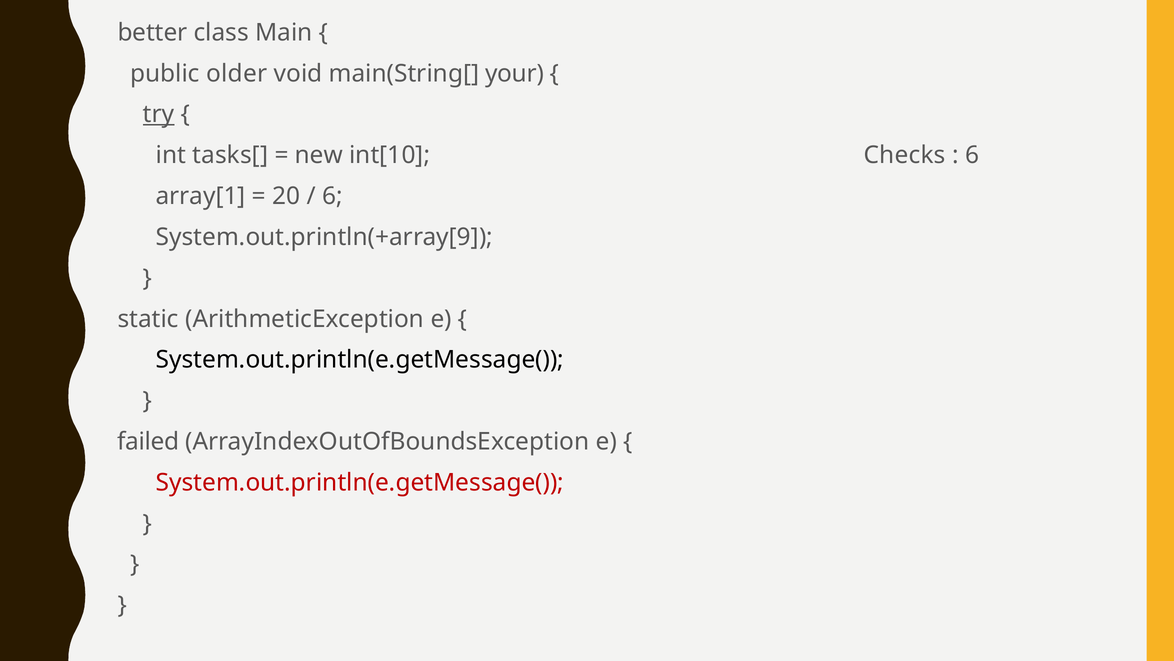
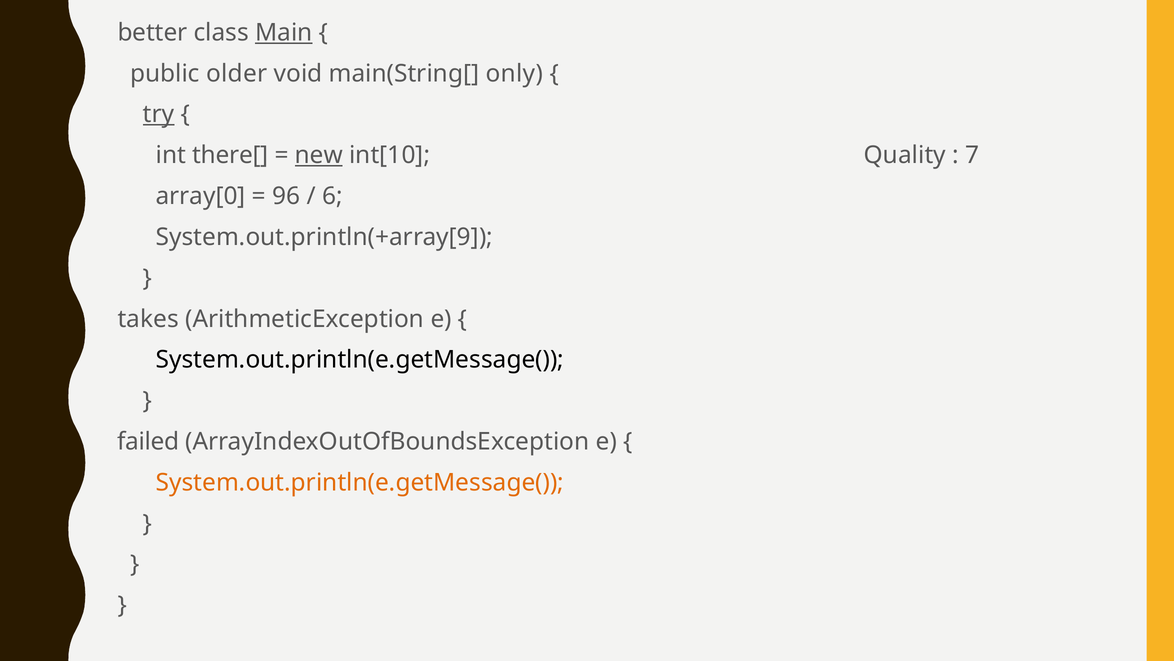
Main underline: none -> present (284, 33)
your: your -> only (514, 73)
Checks: Checks -> Quality (905, 155)
6: 6 -> 7 (972, 155)
tasks[: tasks[ -> there[ (230, 155)
new underline: none -> present (319, 155)
array[1: array[1 -> array[0 (201, 196)
20: 20 -> 96 (286, 196)
static: static -> takes (148, 319)
System.out.println(e.getMessage( colour: red -> orange (360, 482)
